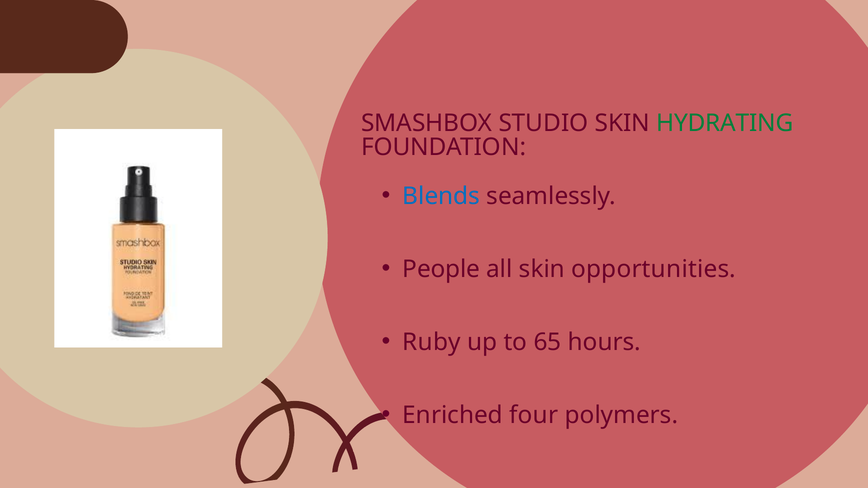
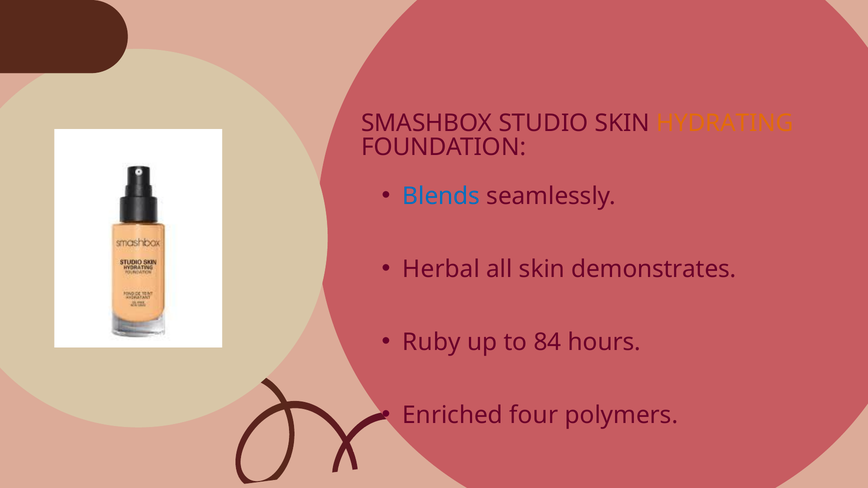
HYDRATING colour: green -> orange (725, 123)
People: People -> Herbal (441, 269)
opportunities: opportunities -> demonstrates (654, 269)
65: 65 -> 84 (548, 342)
